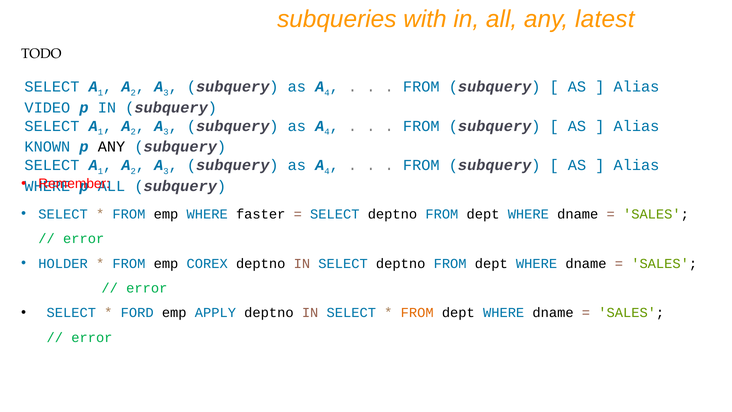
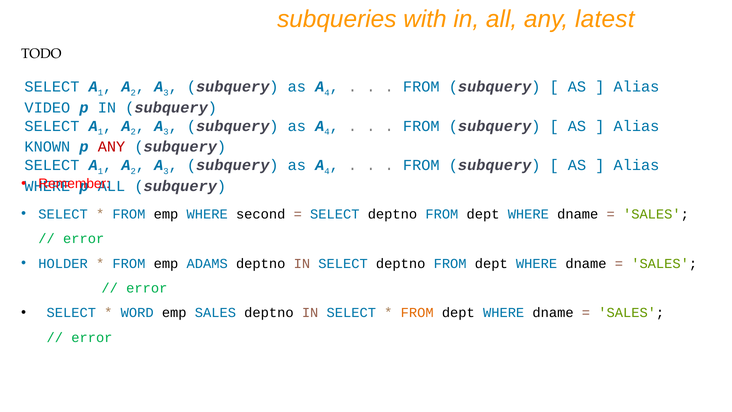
ANY colour: black -> red (112, 147)
faster: faster -> second (261, 214)
COREX: COREX -> ADAMS (207, 263)
FORD: FORD -> WORD (137, 313)
emp APPLY: APPLY -> SALES (215, 313)
